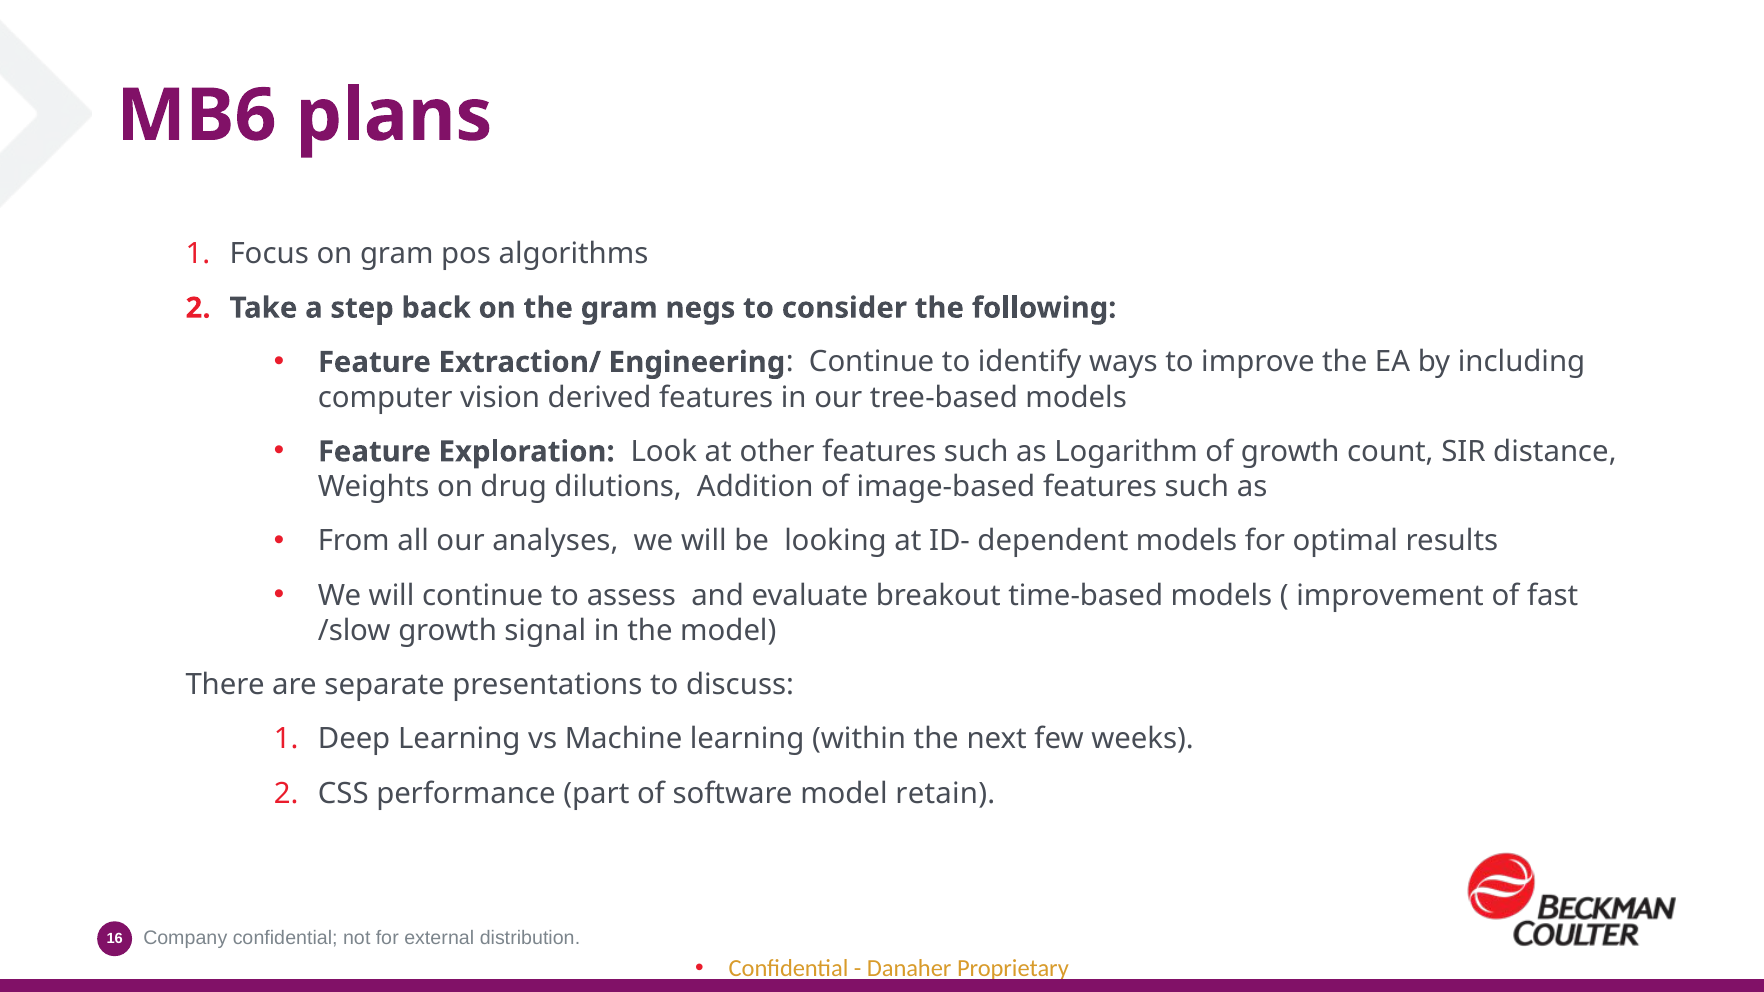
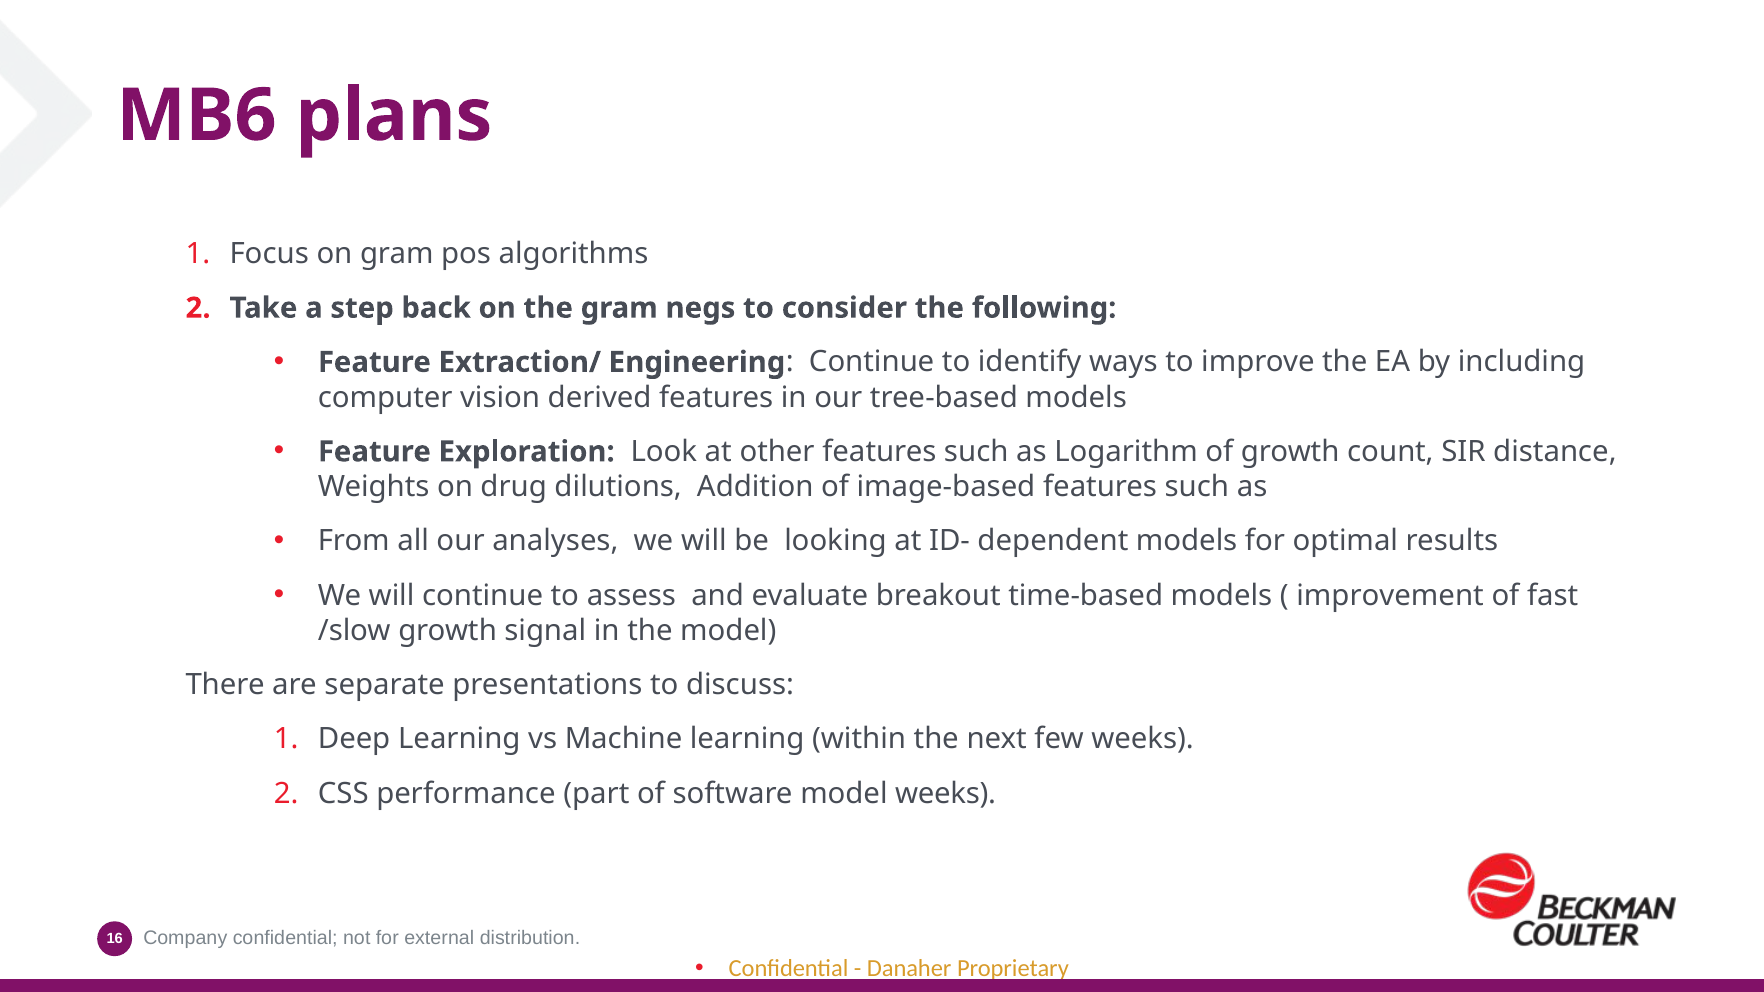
model retain: retain -> weeks (946, 794)
